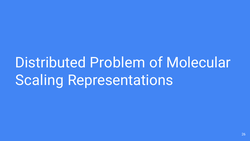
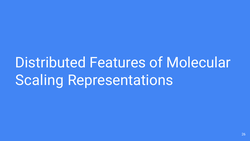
Problem: Problem -> Features (118, 63)
